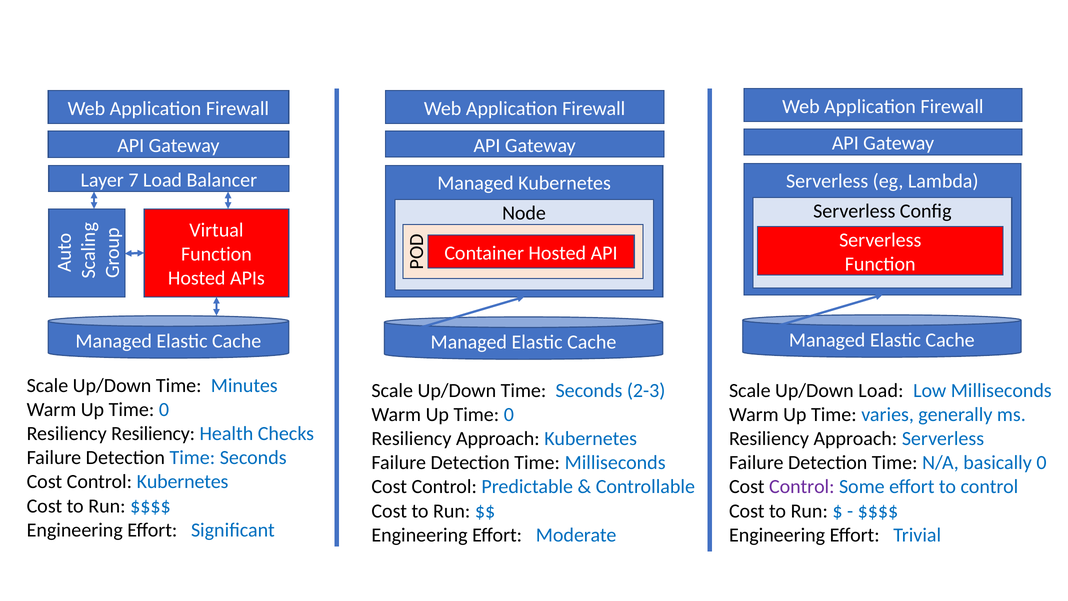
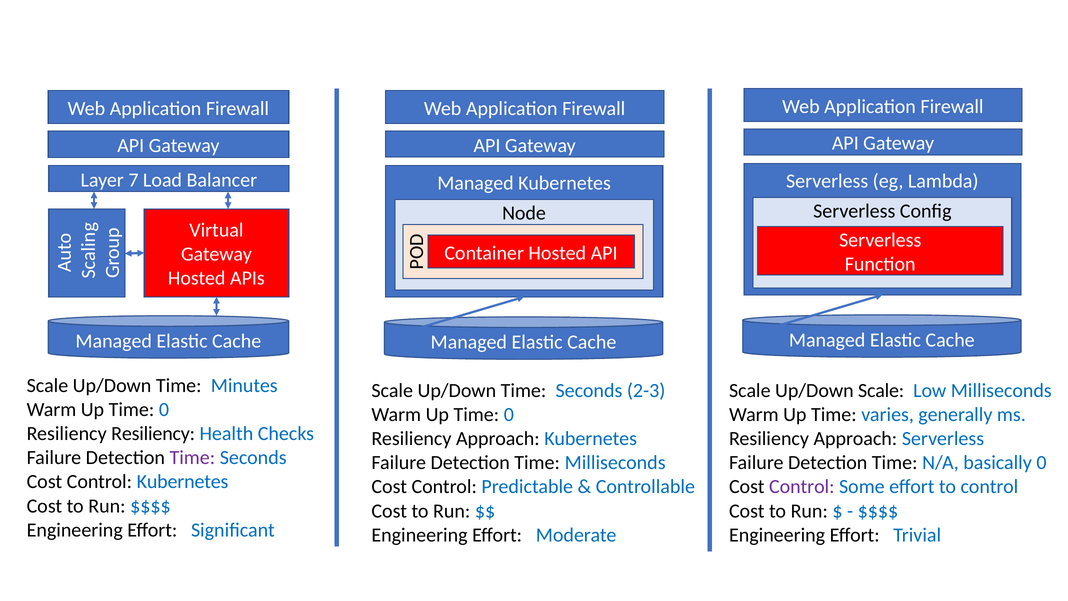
Function: Function -> Gateway (216, 254)
Up/Down Load: Load -> Scale (881, 391)
Time colour: blue -> purple (192, 458)
